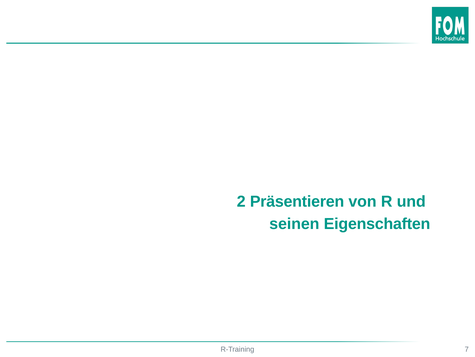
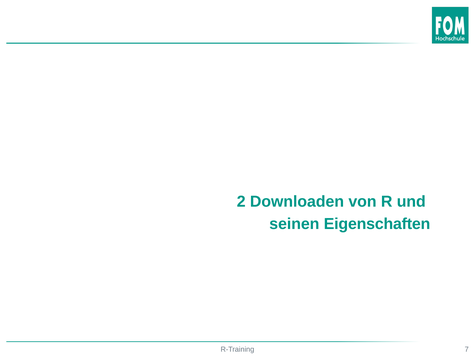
Präsentieren: Präsentieren -> Downloaden (297, 201)
